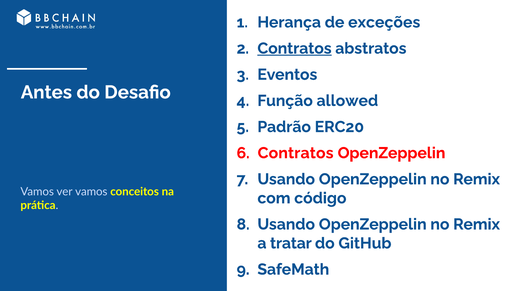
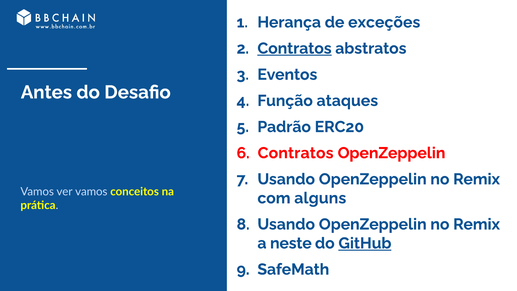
allowed: allowed -> ataques (347, 101)
código: código -> alguns (320, 198)
tratar: tratar -> neste (291, 243)
GitHub underline: none -> present (365, 243)
